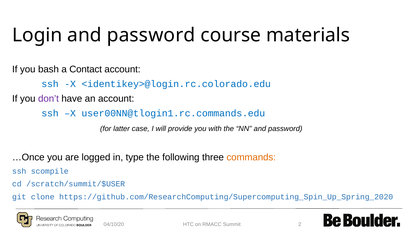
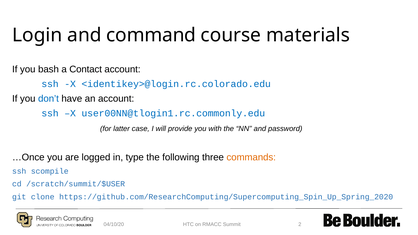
Login and password: password -> command (151, 35)
don’t colour: purple -> blue (48, 99)
user00NN@tlogin1.rc.commands.edu: user00NN@tlogin1.rc.commands.edu -> user00NN@tlogin1.rc.commonly.edu (173, 113)
